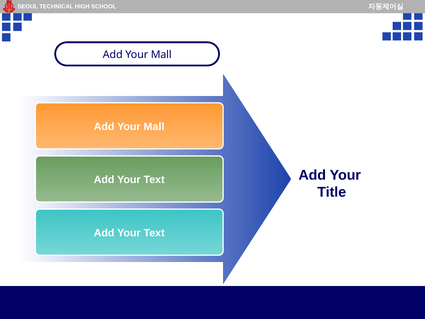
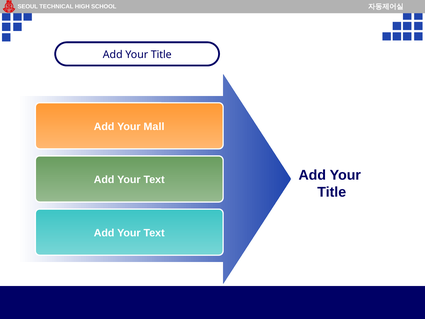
Mall: Mall -> Title (161, 55)
